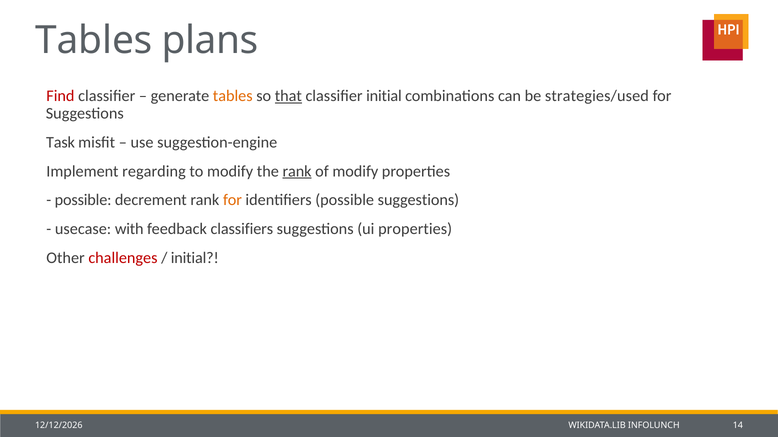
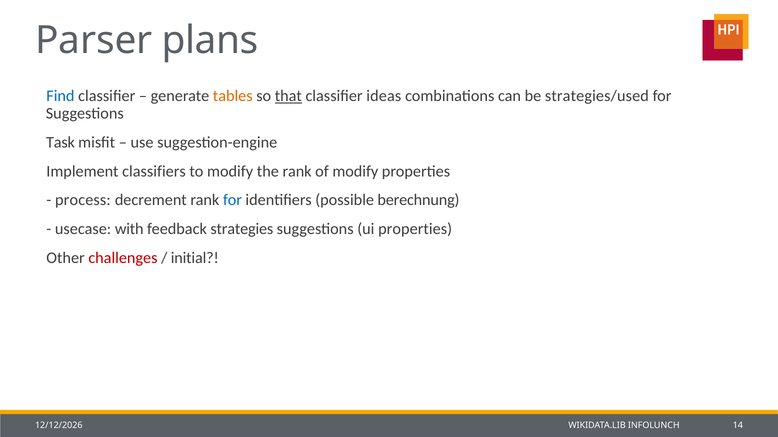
Tables: Tables -> Parser (94, 40)
Find colour: red -> blue (60, 96)
classifier initial: initial -> ideas (384, 96)
regarding: regarding -> classifiers (154, 171)
rank underline: present -> none (297, 171)
possible: possible -> process (83, 200)
for colour: orange -> blue (232, 200)
possible suggestions: suggestions -> berechnung (418, 200)
classifiers: classifiers -> strategies (242, 229)
